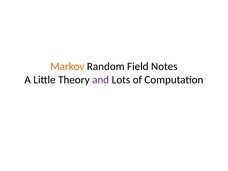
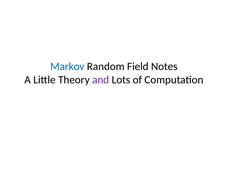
Markov colour: orange -> blue (67, 66)
